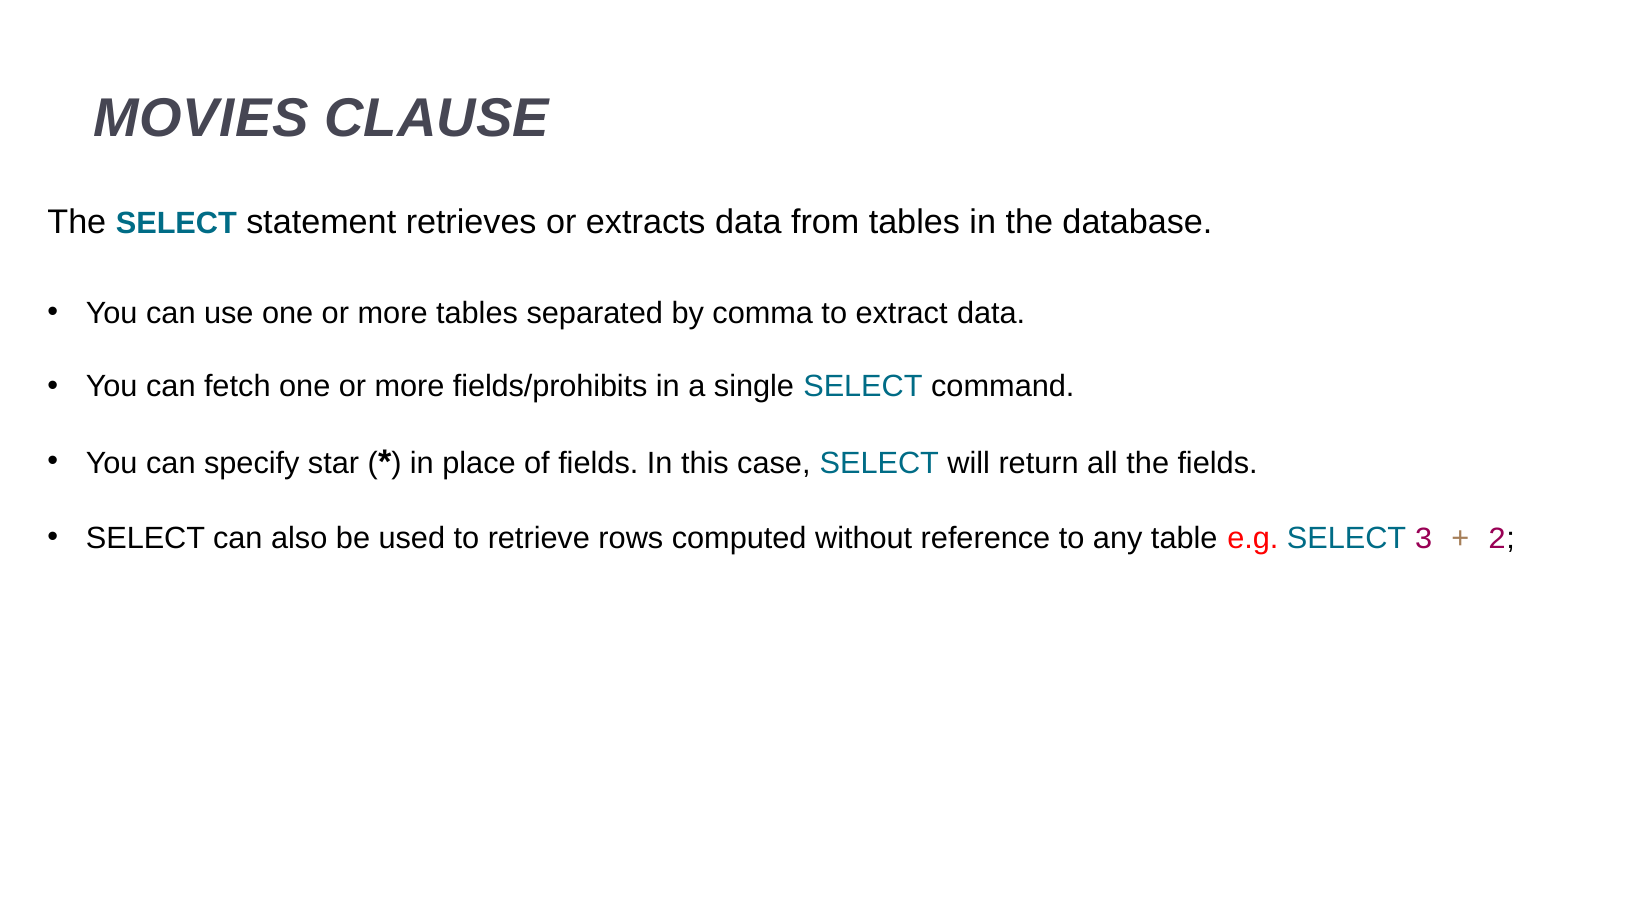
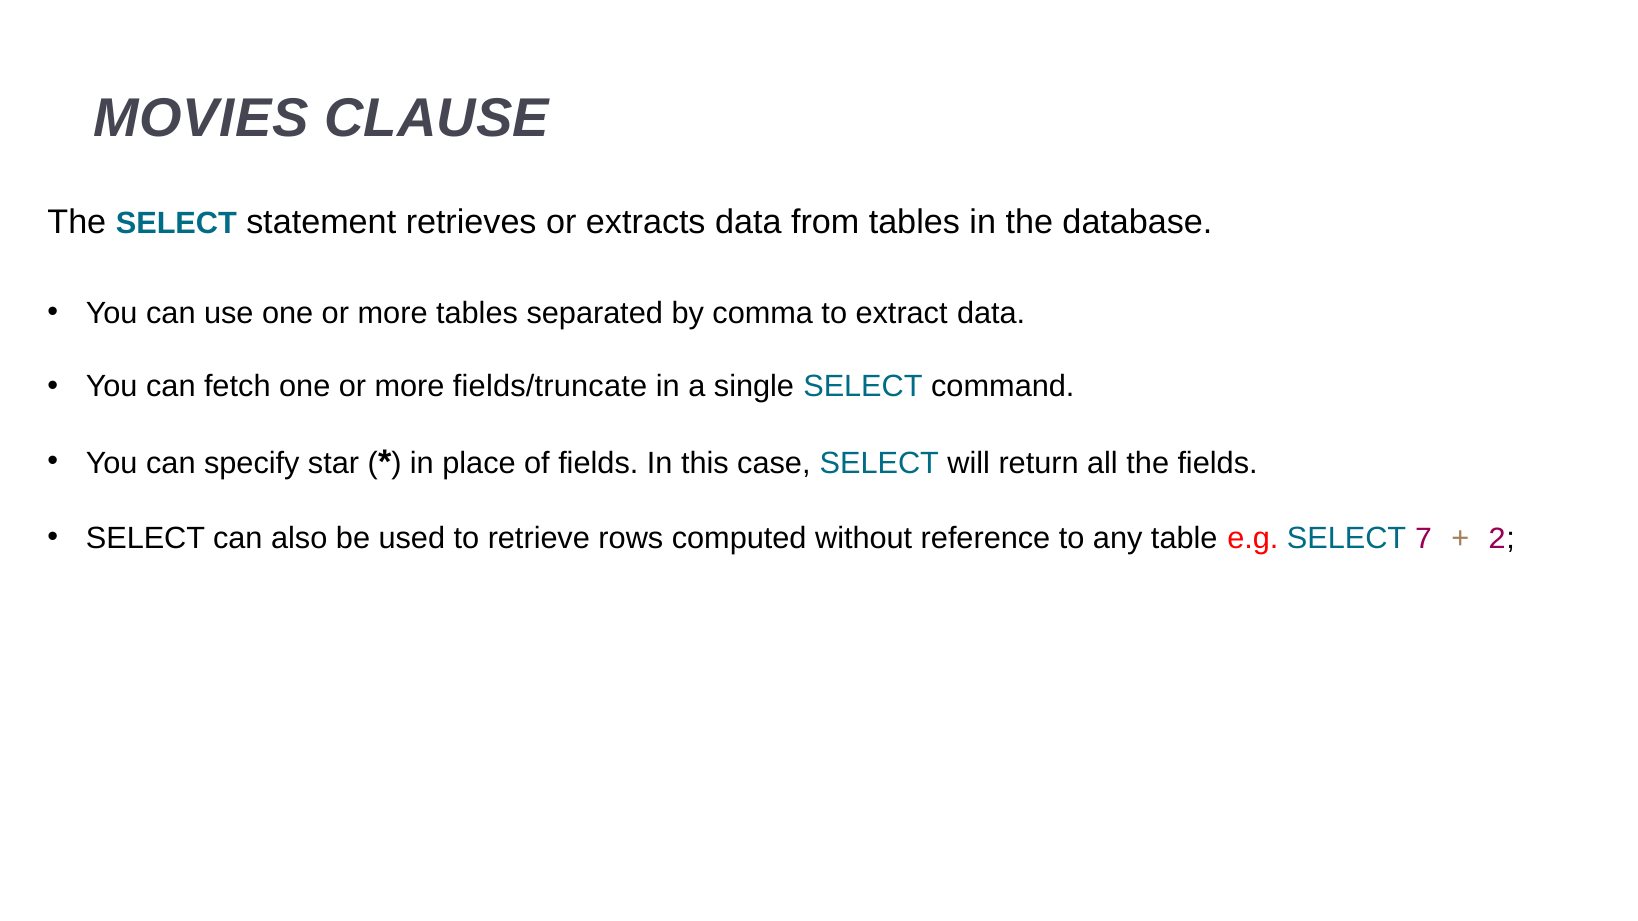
fields/prohibits: fields/prohibits -> fields/truncate (550, 387)
3: 3 -> 7 (1423, 538)
